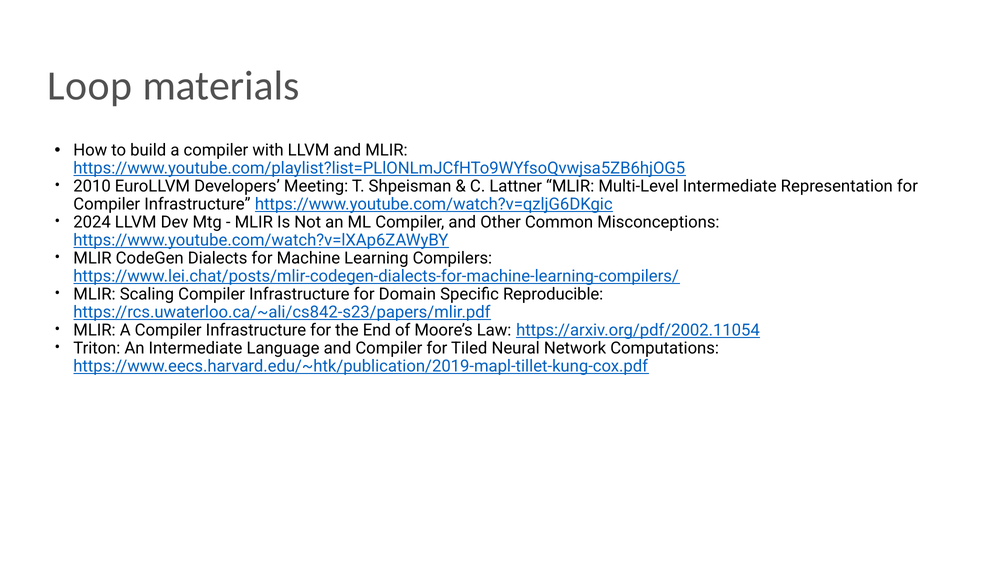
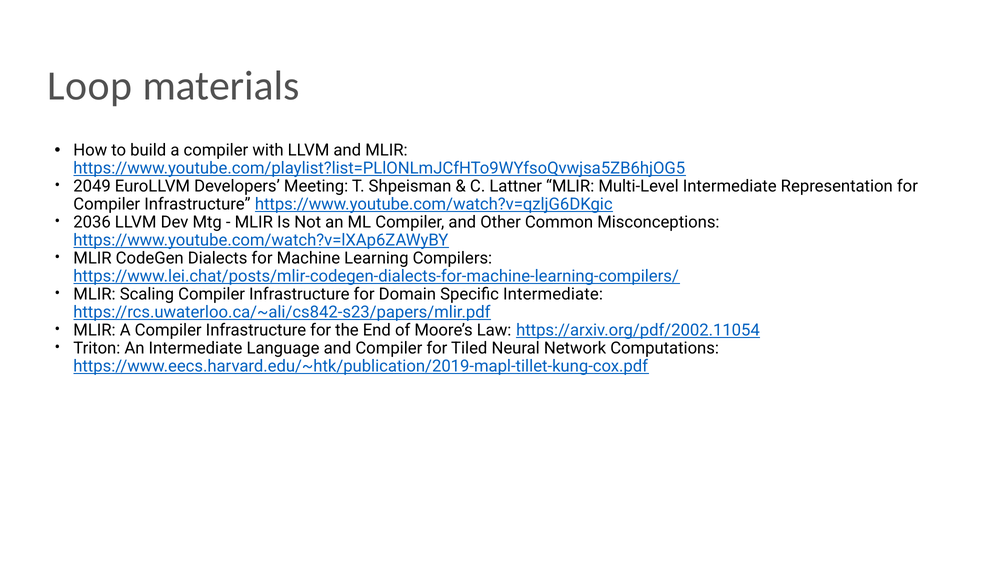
2010: 2010 -> 2049 (92, 186)
2024: 2024 -> 2036 (92, 222)
Specific Reproducible: Reproducible -> Intermediate (553, 294)
